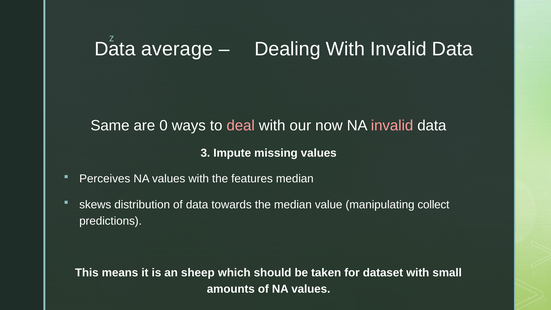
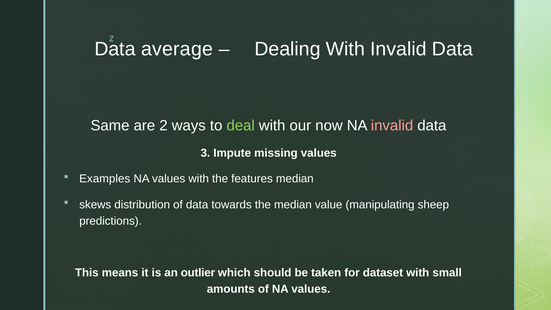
0: 0 -> 2 (164, 126)
deal colour: pink -> light green (241, 126)
Perceives: Perceives -> Examples (105, 179)
collect: collect -> sheep (433, 205)
sheep: sheep -> outlier (198, 273)
